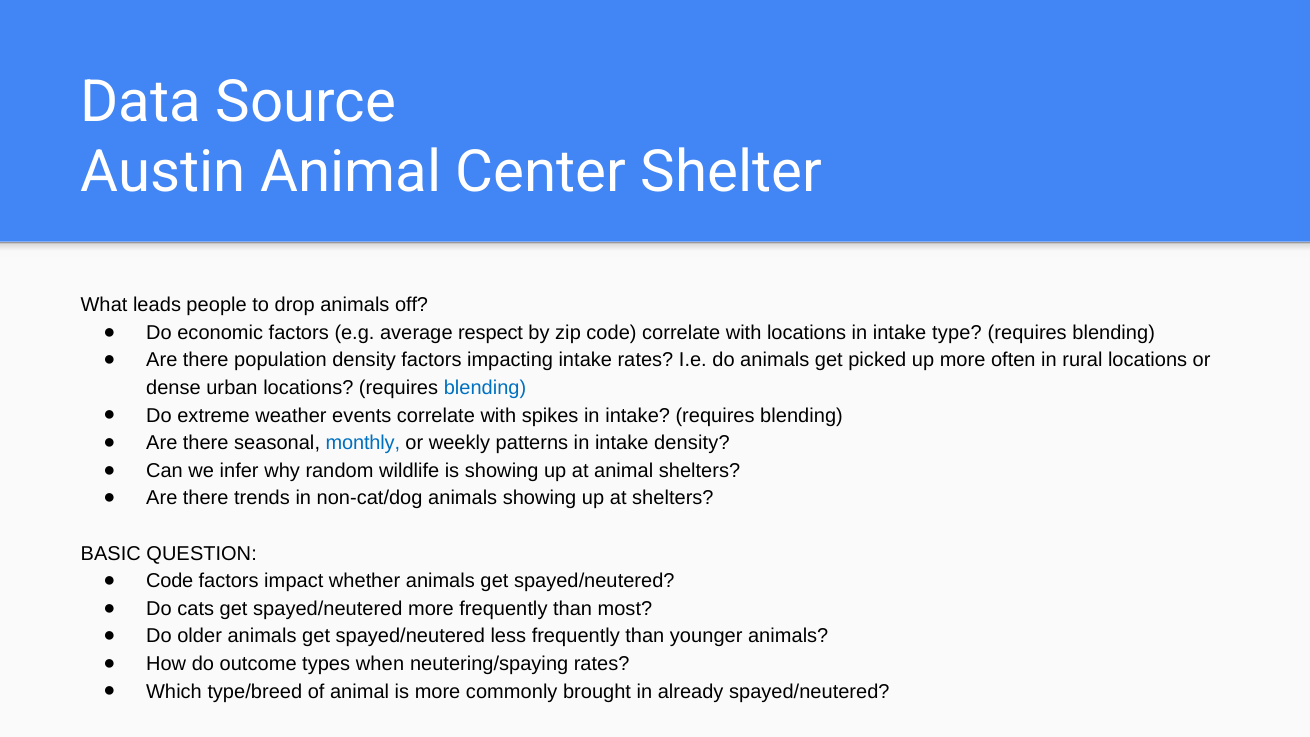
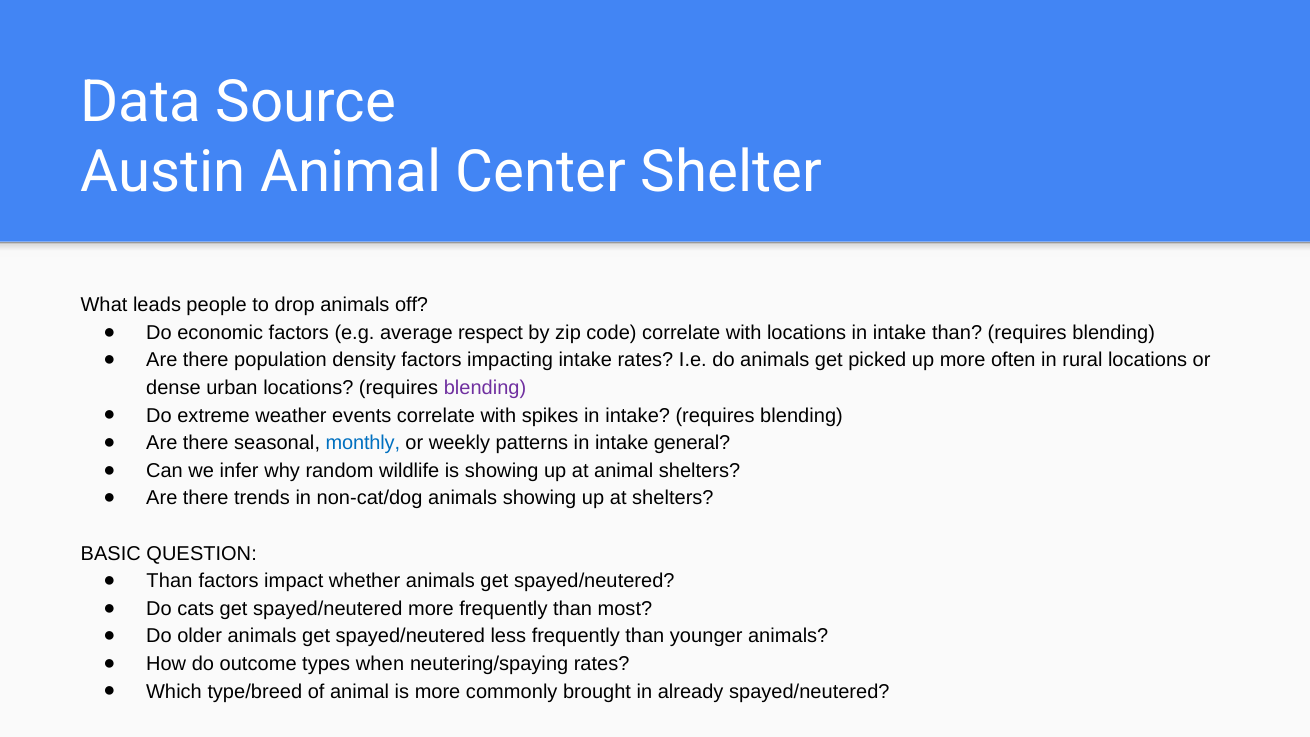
intake type: type -> than (957, 333)
blending colour: blue -> purple (485, 388)
intake density: density -> general (692, 443)
Code: Code -> Than (169, 581)
